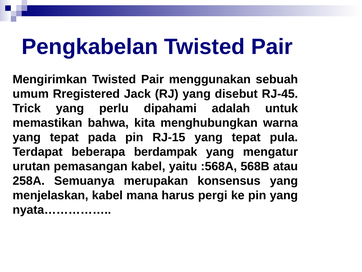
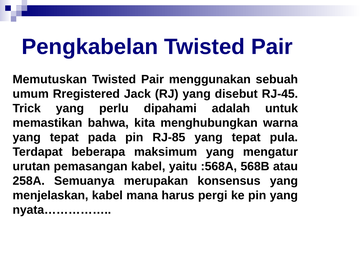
Mengirimkan: Mengirimkan -> Memutuskan (50, 79)
RJ-15: RJ-15 -> RJ-85 (169, 137)
berdampak: berdampak -> maksimum (166, 152)
